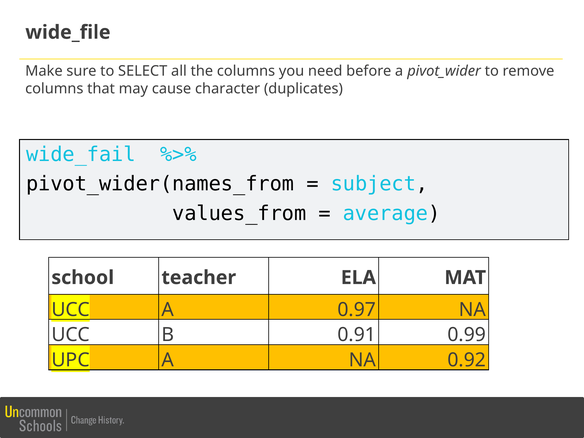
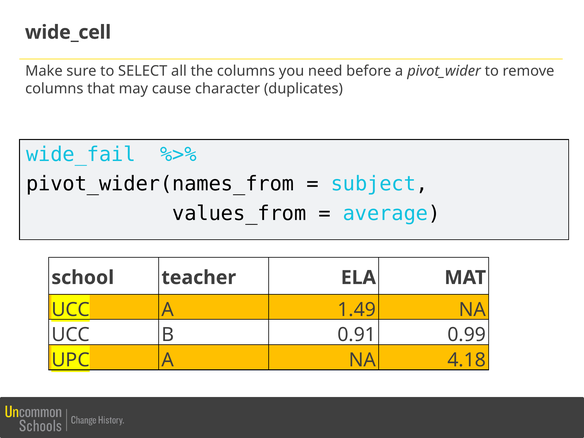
wide_file: wide_file -> wide_cell (68, 32)
0.97: 0.97 -> 1.49 (357, 310)
0.92: 0.92 -> 4.18 (467, 360)
